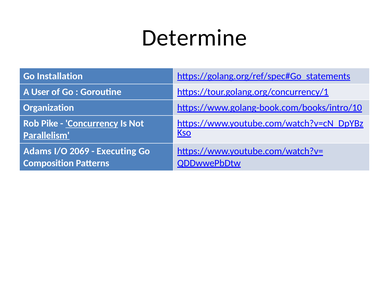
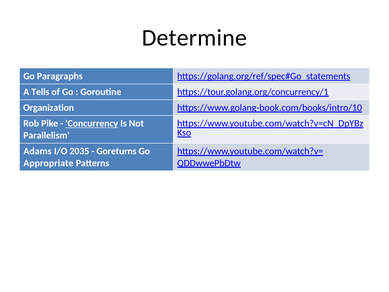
Installation: Installation -> Paragraphs (60, 76)
User: User -> Tells (40, 92)
Parallelism underline: present -> none (46, 135)
2069: 2069 -> 2035 (79, 151)
Executing: Executing -> Goreturns (116, 151)
Composition: Composition -> Appropriate (48, 163)
